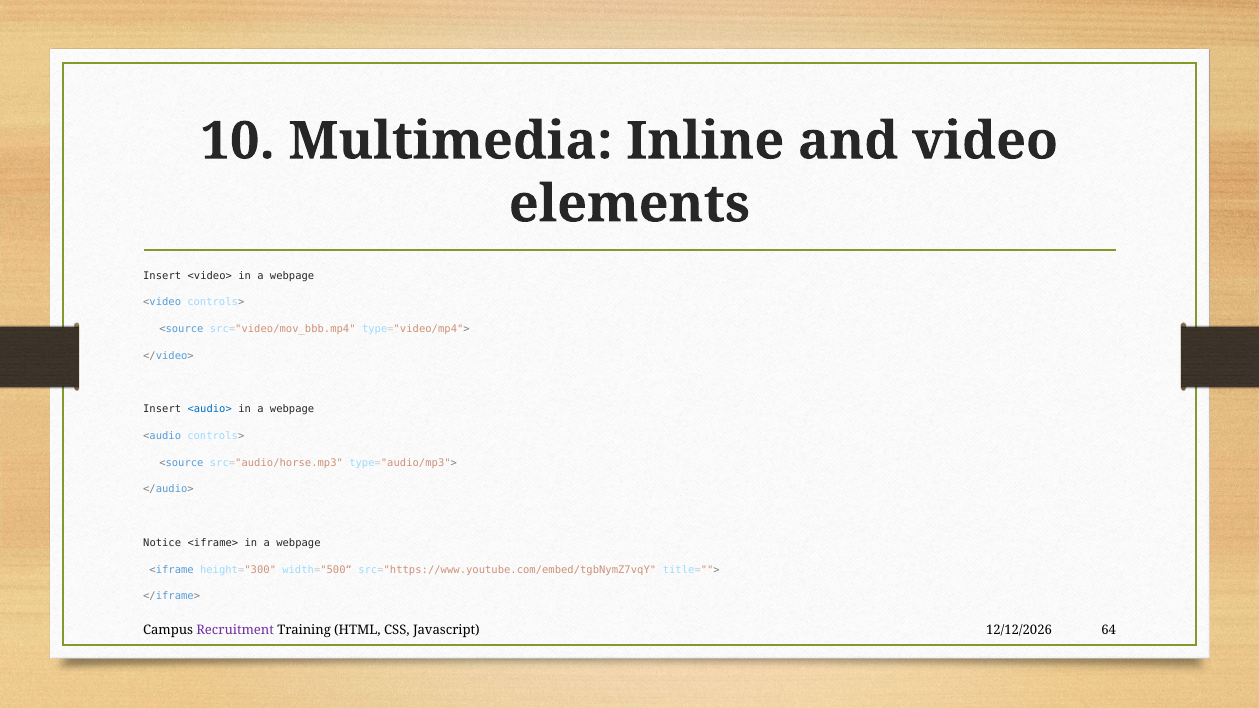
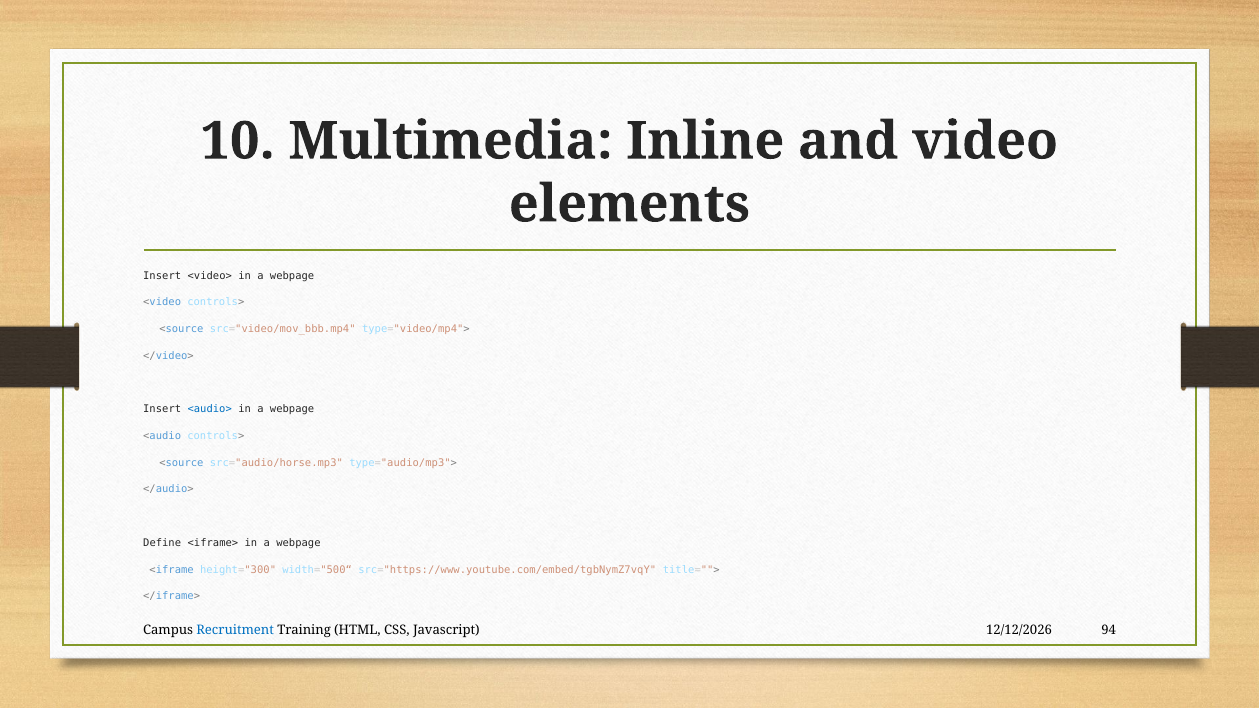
Notice: Notice -> Define (162, 543)
Recruitment colour: purple -> blue (235, 631)
64: 64 -> 94 (1109, 631)
